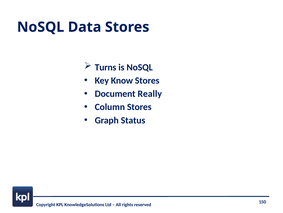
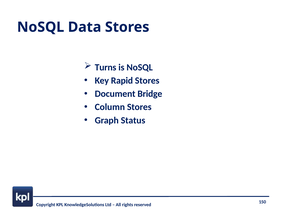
Know: Know -> Rapid (122, 80)
Really: Really -> Bridge (150, 93)
